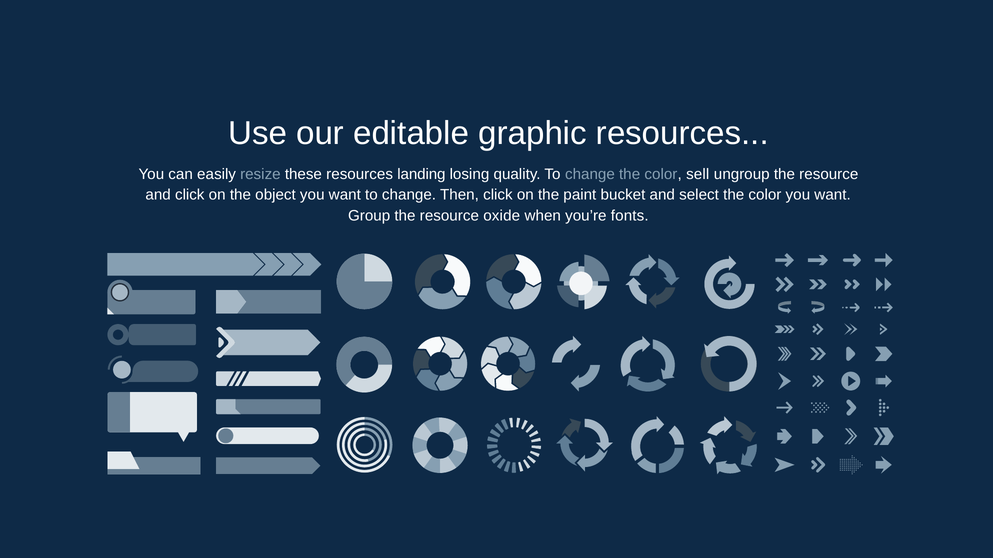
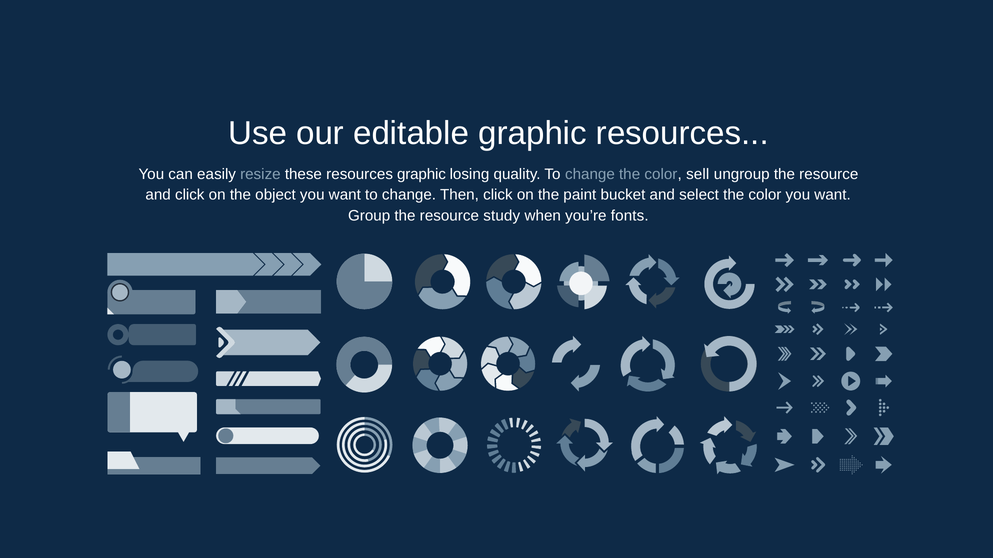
resources landing: landing -> graphic (421, 174)
oxide: oxide -> study (502, 216)
